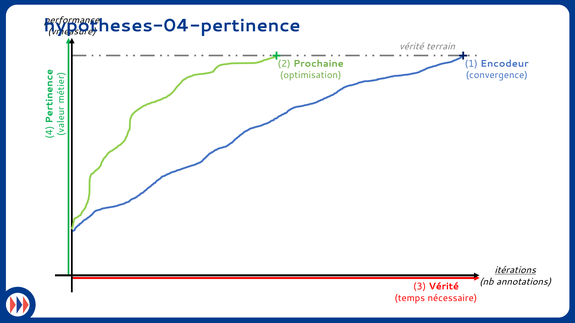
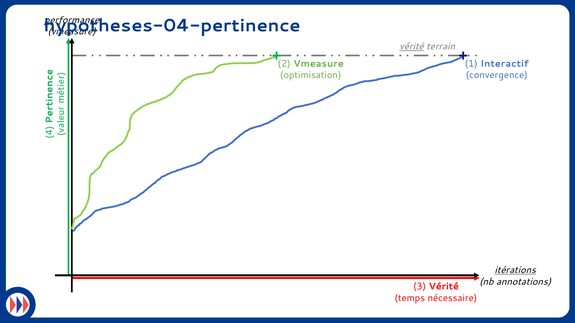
vérité underline: none -> present (412, 47)
2 Prochaine: Prochaine -> Vmeasure (318, 64)
Encodeur: Encodeur -> Interactif (504, 64)
